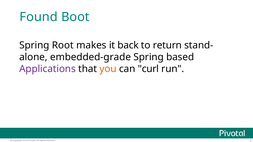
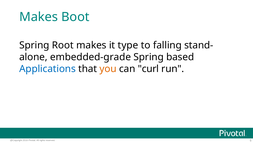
Found: Found -> Makes (39, 17)
back: back -> type (128, 45)
return: return -> falling (167, 45)
Applications colour: purple -> blue (48, 69)
